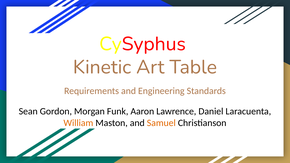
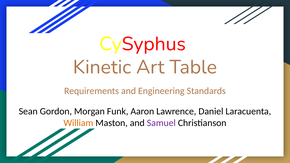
Samuel colour: orange -> purple (161, 123)
